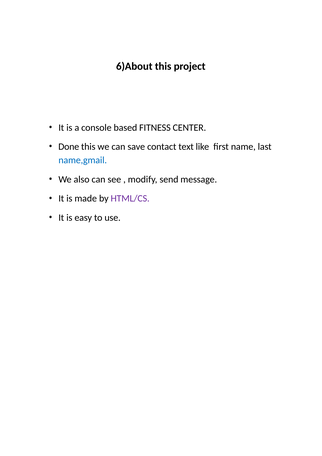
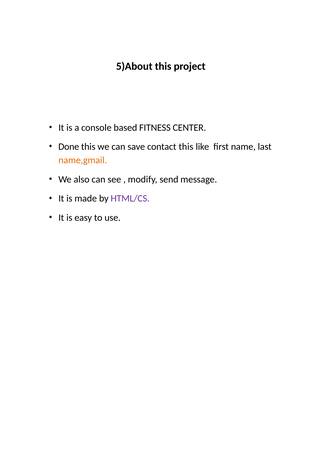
6)About: 6)About -> 5)About (134, 66)
contact text: text -> this (186, 147)
name,gmail colour: blue -> orange (83, 160)
